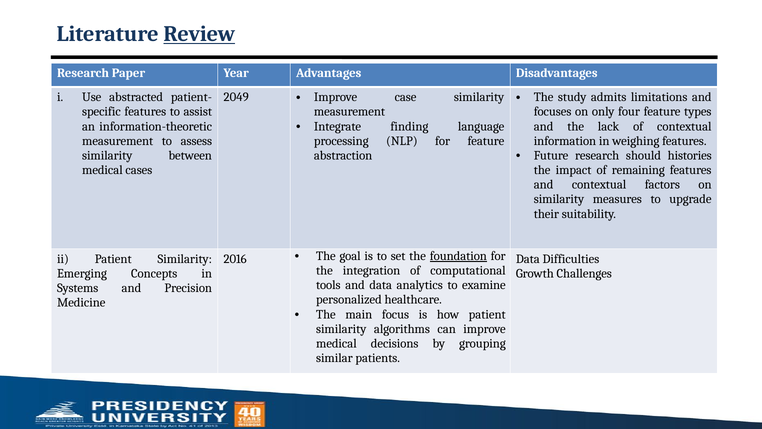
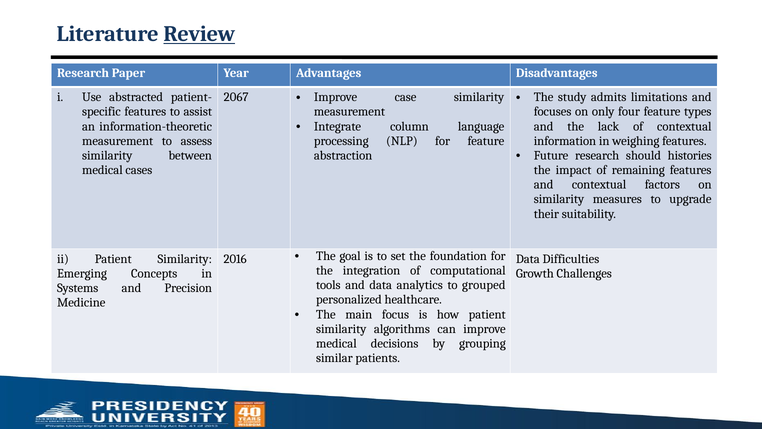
2049: 2049 -> 2067 (236, 97)
finding: finding -> column (410, 126)
foundation underline: present -> none (458, 256)
examine: examine -> grouped (484, 285)
